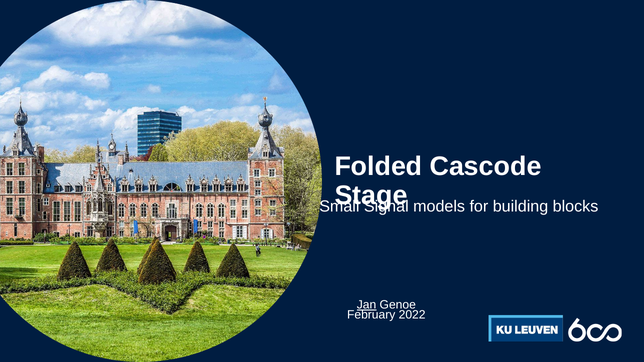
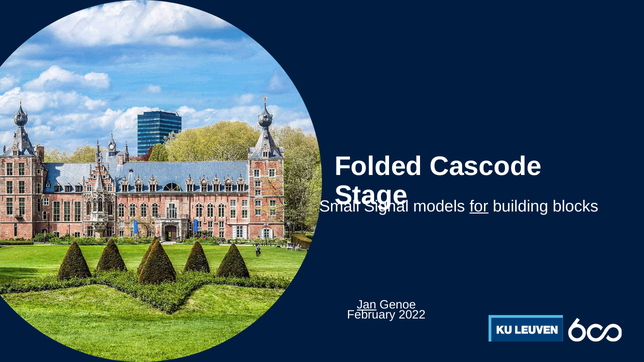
for underline: none -> present (479, 206)
